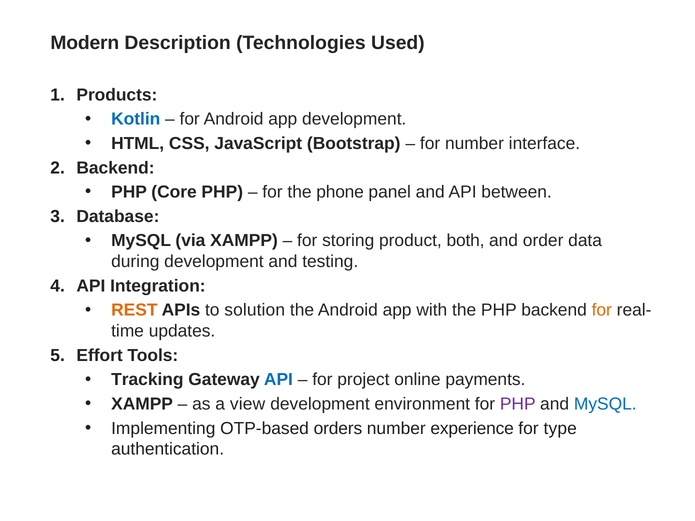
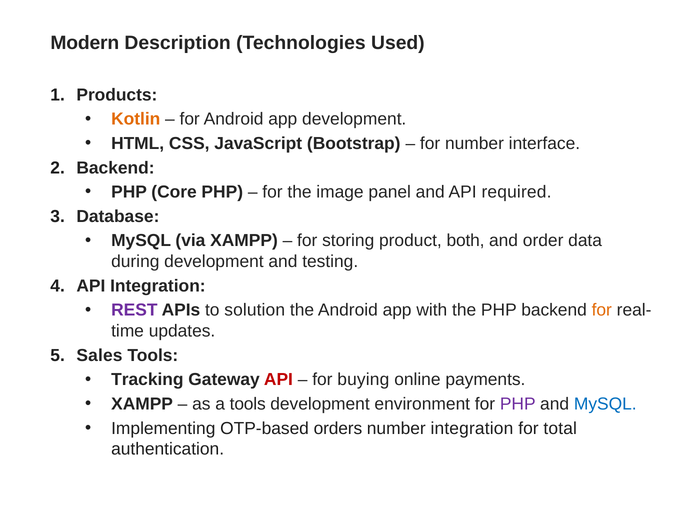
Kotlin colour: blue -> orange (136, 119)
phone: phone -> image (340, 192)
between: between -> required (516, 192)
REST colour: orange -> purple (134, 310)
Effort: Effort -> Sales (99, 356)
API colour: blue -> red (278, 380)
project: project -> buying (363, 380)
a view: view -> tools (248, 404)
number experience: experience -> integration (472, 429)
type: type -> total (560, 429)
